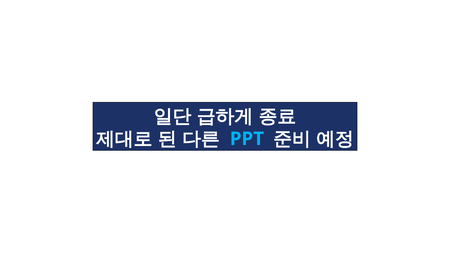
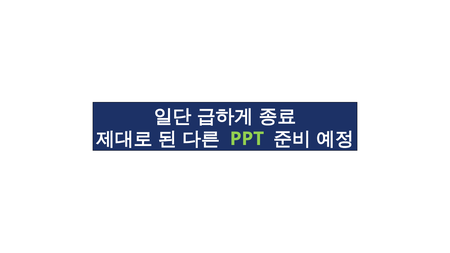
PPT colour: light blue -> light green (247, 139)
